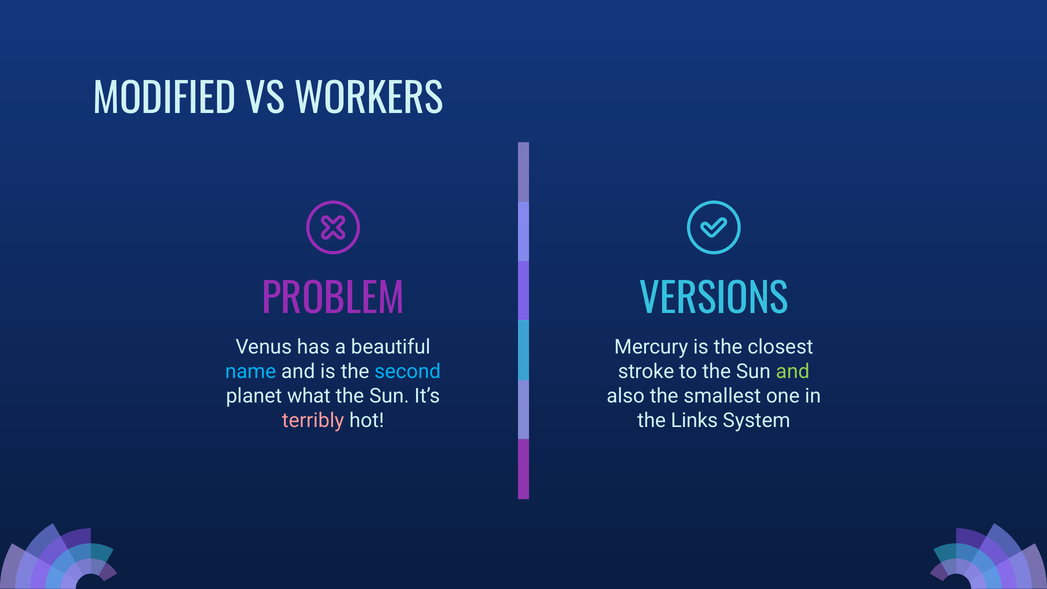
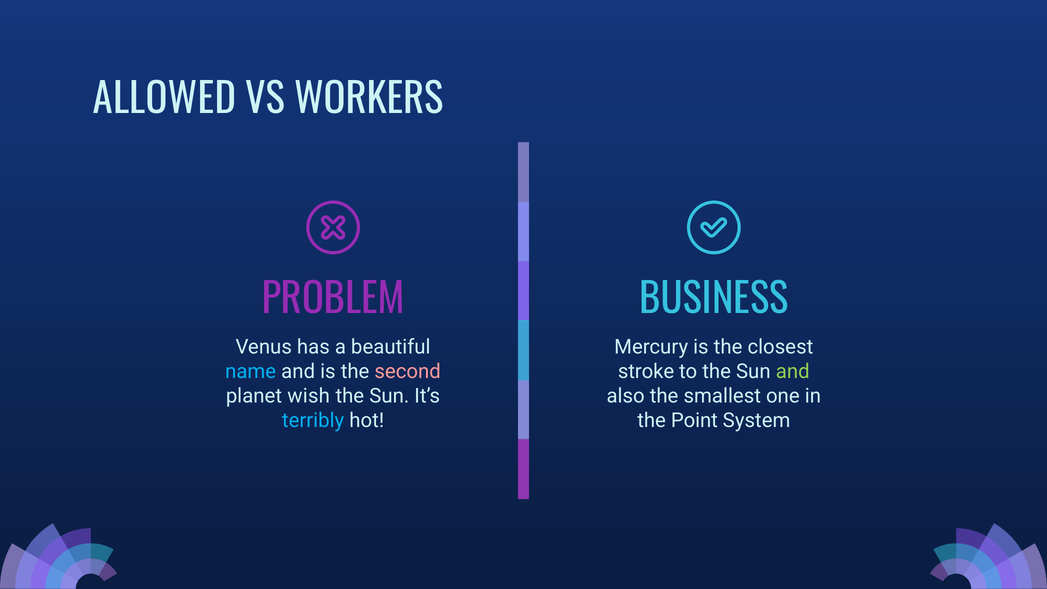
MODIFIED: MODIFIED -> ALLOWED (164, 100)
VERSIONS: VERSIONS -> BUSINESS (714, 300)
second colour: light blue -> pink (408, 372)
what: what -> wish (309, 396)
terribly colour: pink -> light blue (313, 420)
Links: Links -> Point (694, 420)
